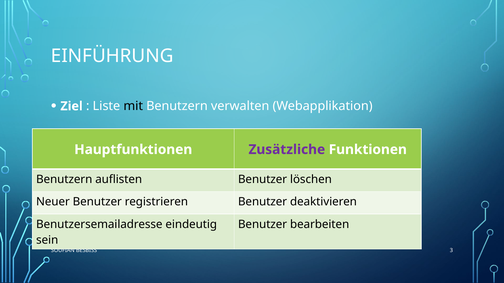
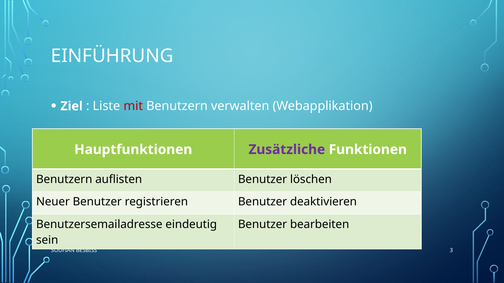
mit colour: black -> red (133, 106)
